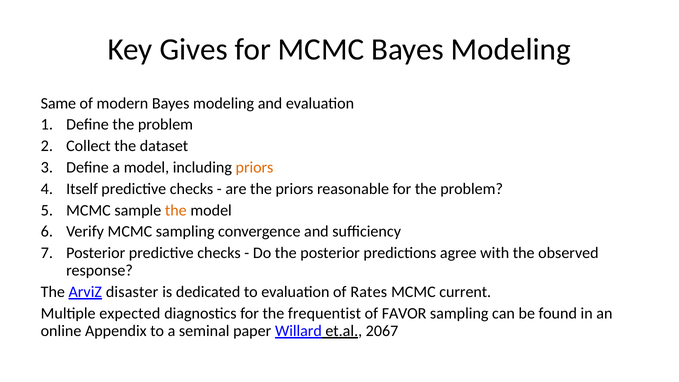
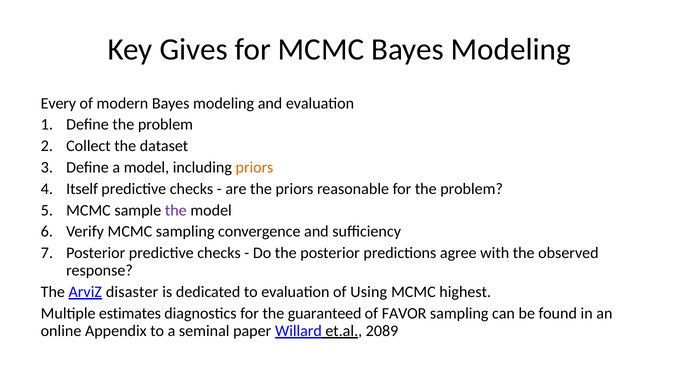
Same: Same -> Every (58, 103)
the colour: orange -> purple (176, 210)
Rates: Rates -> Using (369, 292)
current: current -> highest (465, 292)
expected: expected -> estimates (130, 313)
frequentist: frequentist -> guaranteed (325, 313)
2067: 2067 -> 2089 (382, 331)
